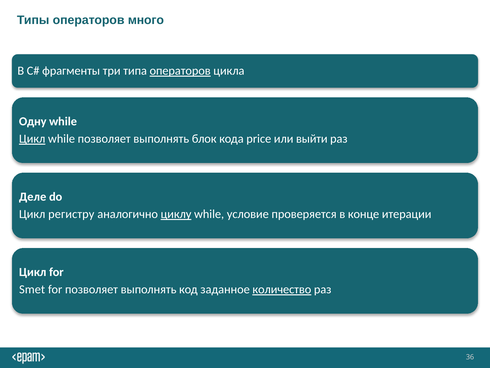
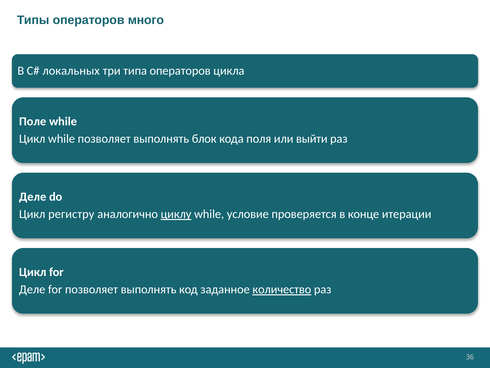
фрагменты: фрагменты -> локальных (71, 71)
операторов underline: present -> none (180, 71)
Одну: Одну -> Поле (33, 121)
Цикл underline: present -> none (32, 139)
price: price -> поля (259, 139)
Smet: Smet -> Деле (32, 289)
